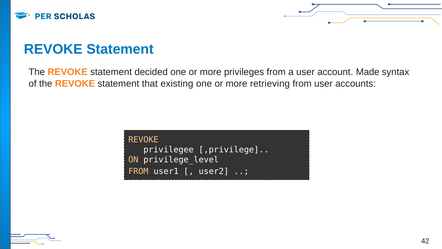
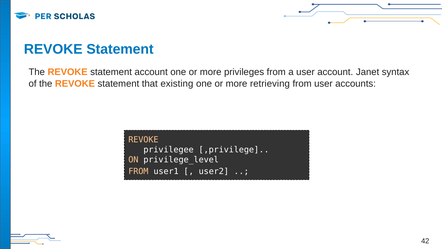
statement decided: decided -> account (151, 72)
Made: Made -> Janet (368, 72)
